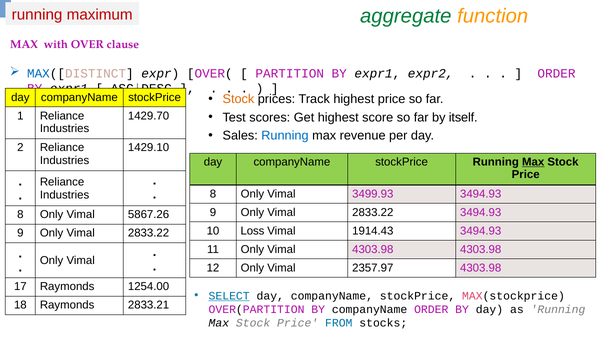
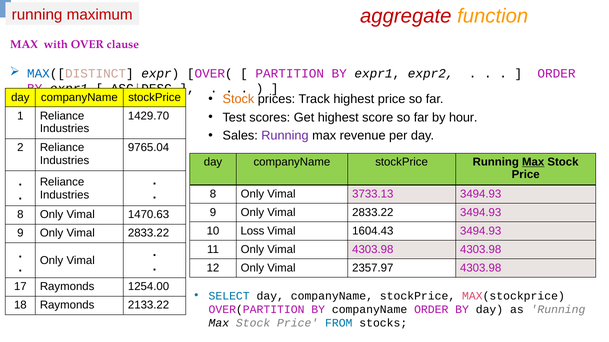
aggregate colour: green -> red (406, 16)
itself: itself -> hour (463, 118)
Running colour: blue -> purple (285, 136)
1429.10: 1429.10 -> 9765.04 (149, 148)
3499.93: 3499.93 -> 3733.13 (373, 194)
5867.26: 5867.26 -> 1470.63 (149, 215)
1914.43: 1914.43 -> 1604.43 (373, 231)
SELECT underline: present -> none (229, 296)
2833.21: 2833.21 -> 2133.22 (149, 306)
